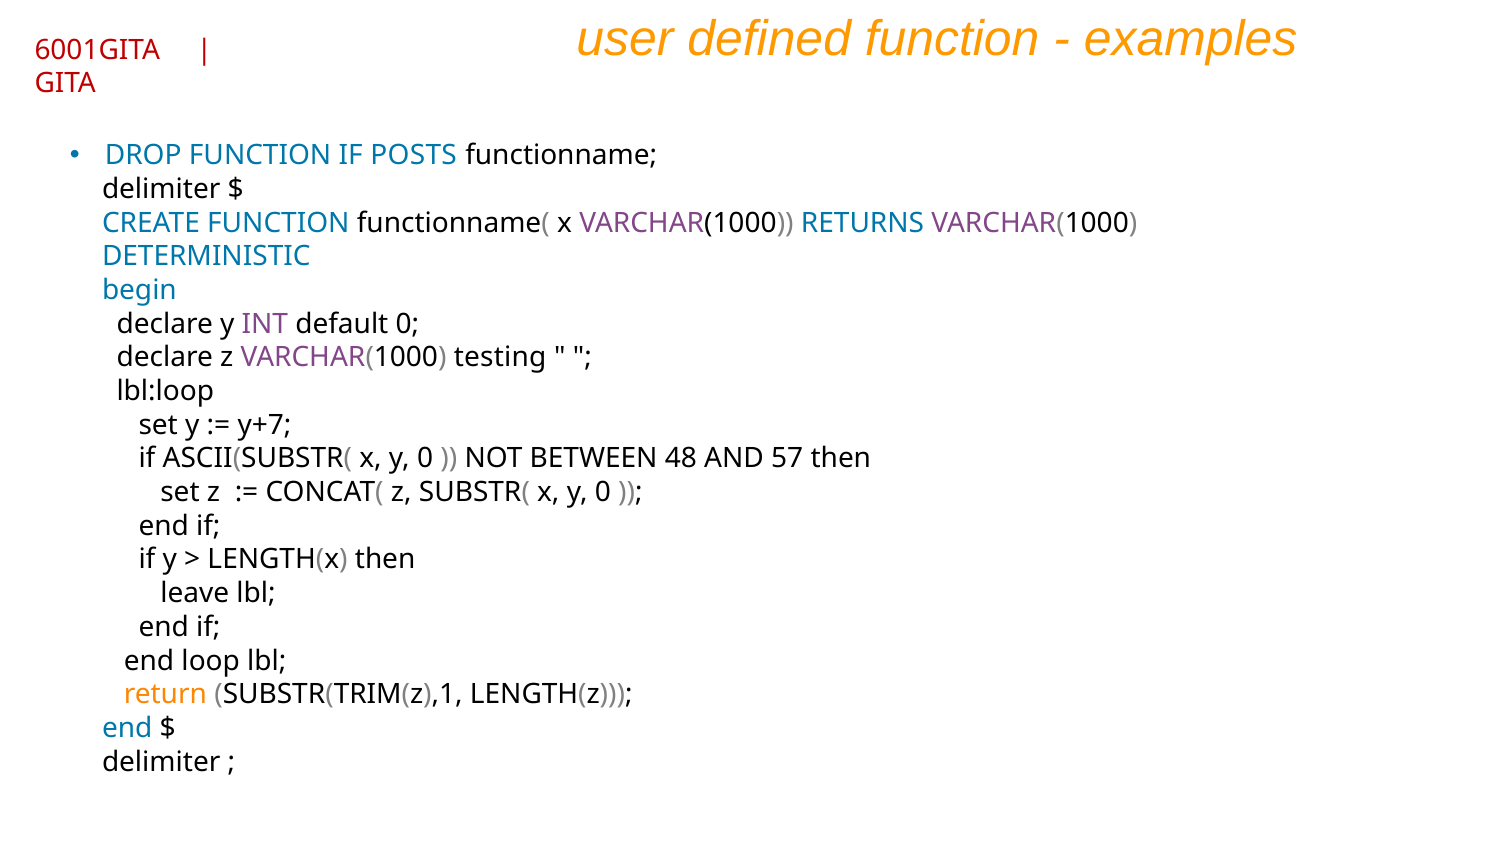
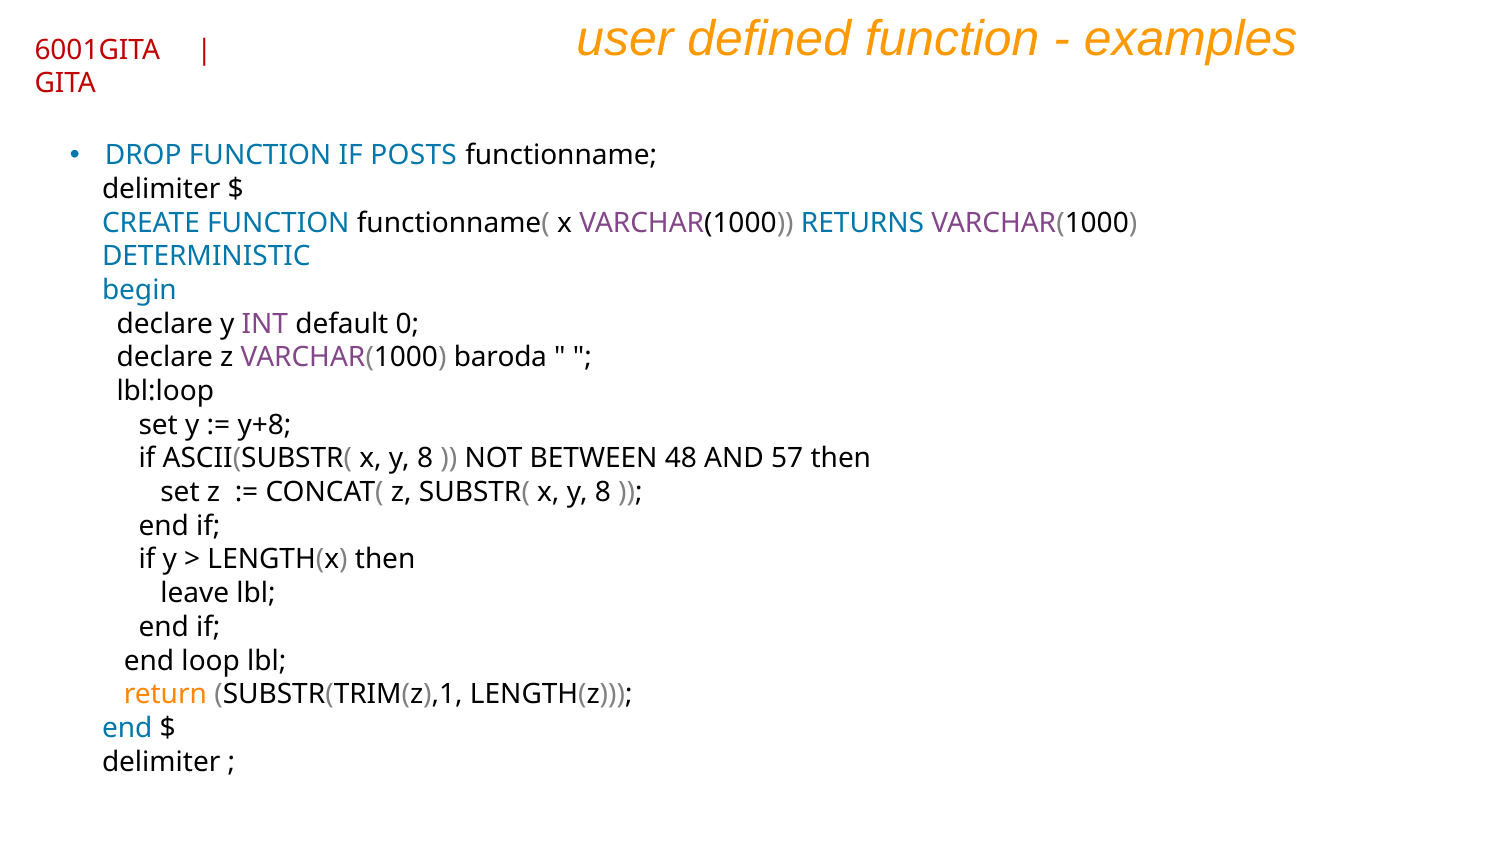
testing: testing -> baroda (500, 357)
y+7: y+7 -> y+8 (265, 425)
ASCII(SUBSTR( x y 0: 0 -> 8 (425, 458)
SUBSTR( x y 0: 0 -> 8 (603, 492)
